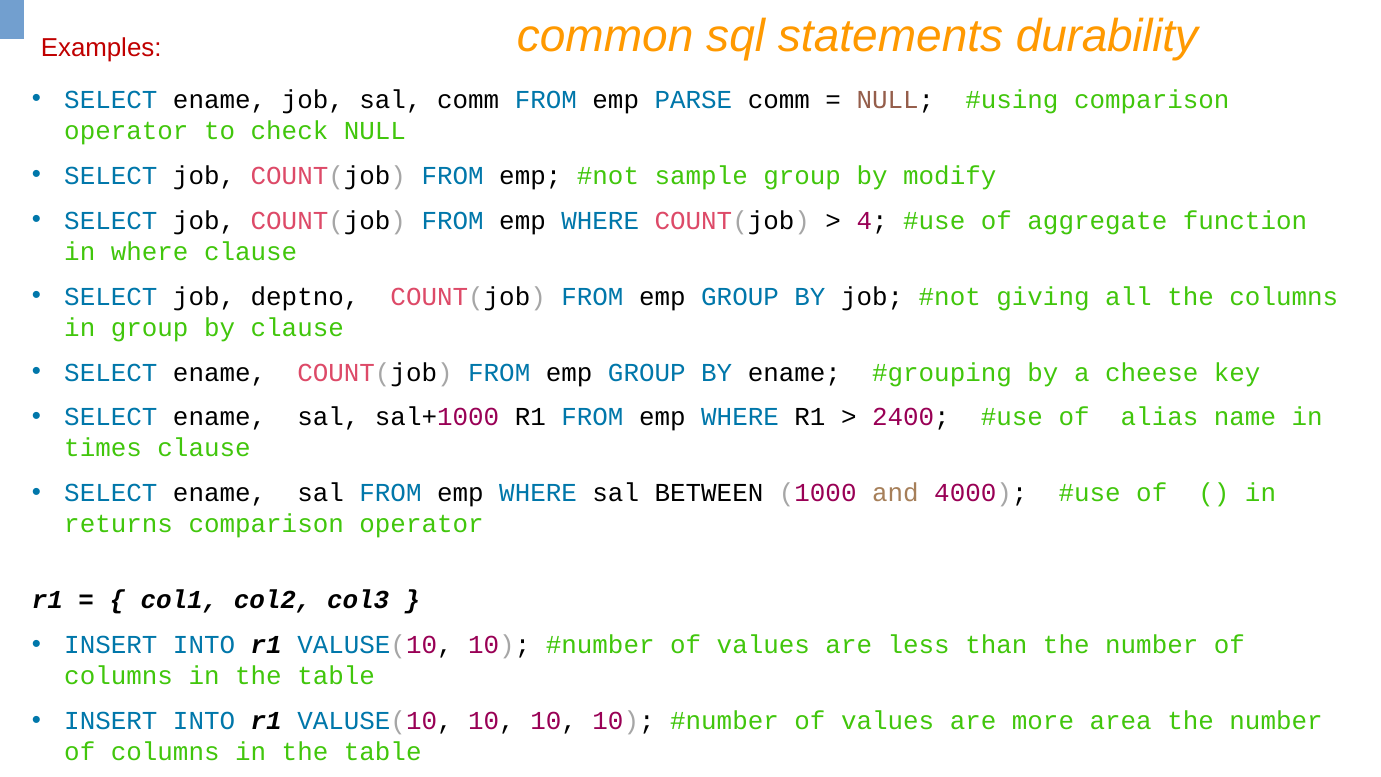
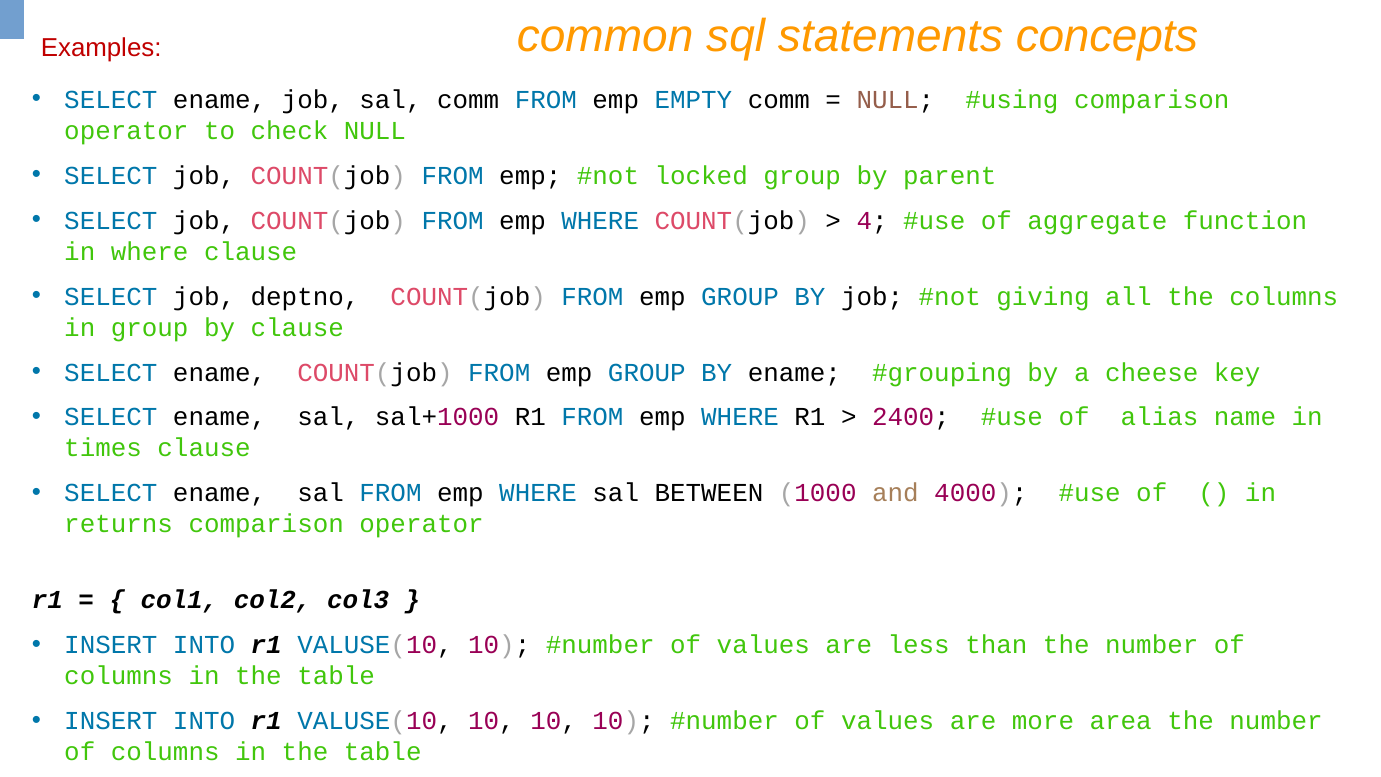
durability: durability -> concepts (1107, 36)
PARSE: PARSE -> EMPTY (693, 100)
sample: sample -> locked (701, 176)
modify: modify -> parent (950, 176)
